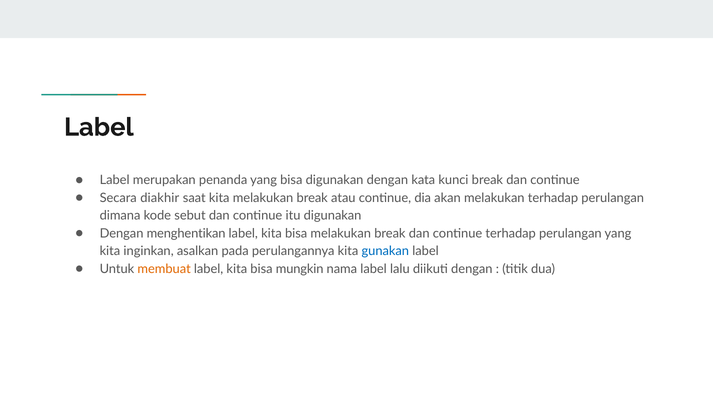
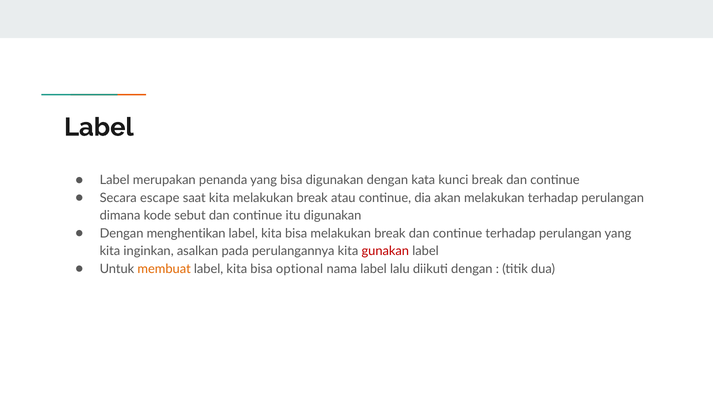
diakhir: diakhir -> escape (160, 198)
gunakan colour: blue -> red (385, 251)
mungkin: mungkin -> optional (300, 269)
